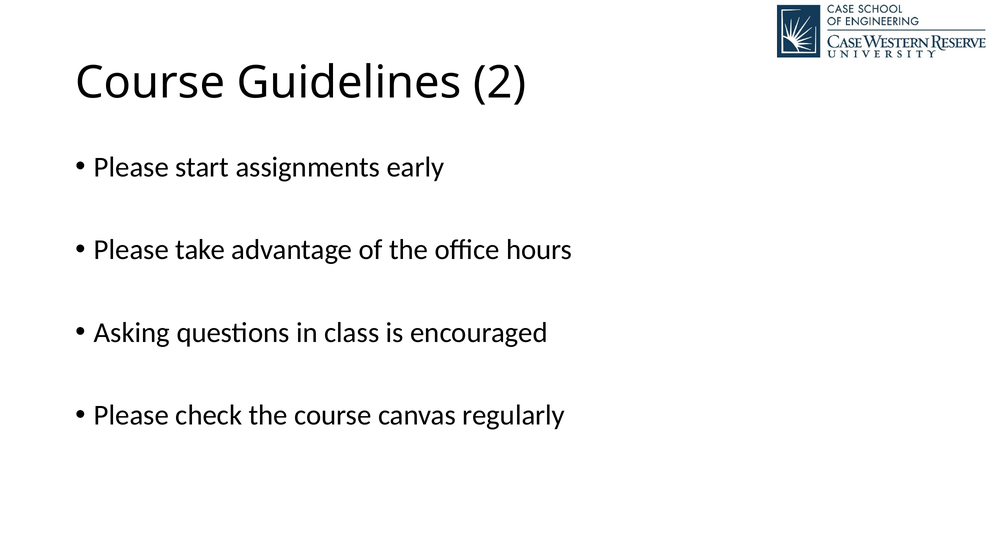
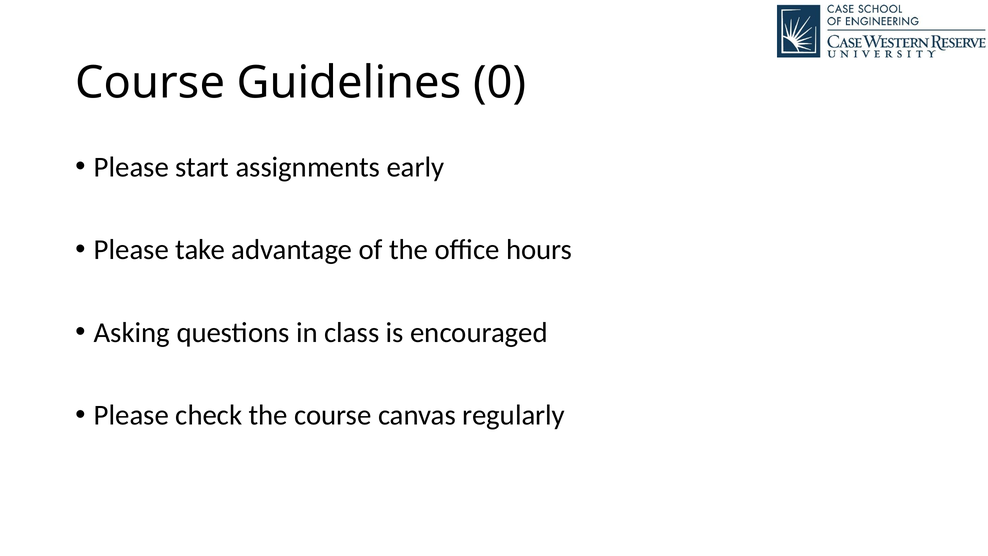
2: 2 -> 0 (500, 83)
